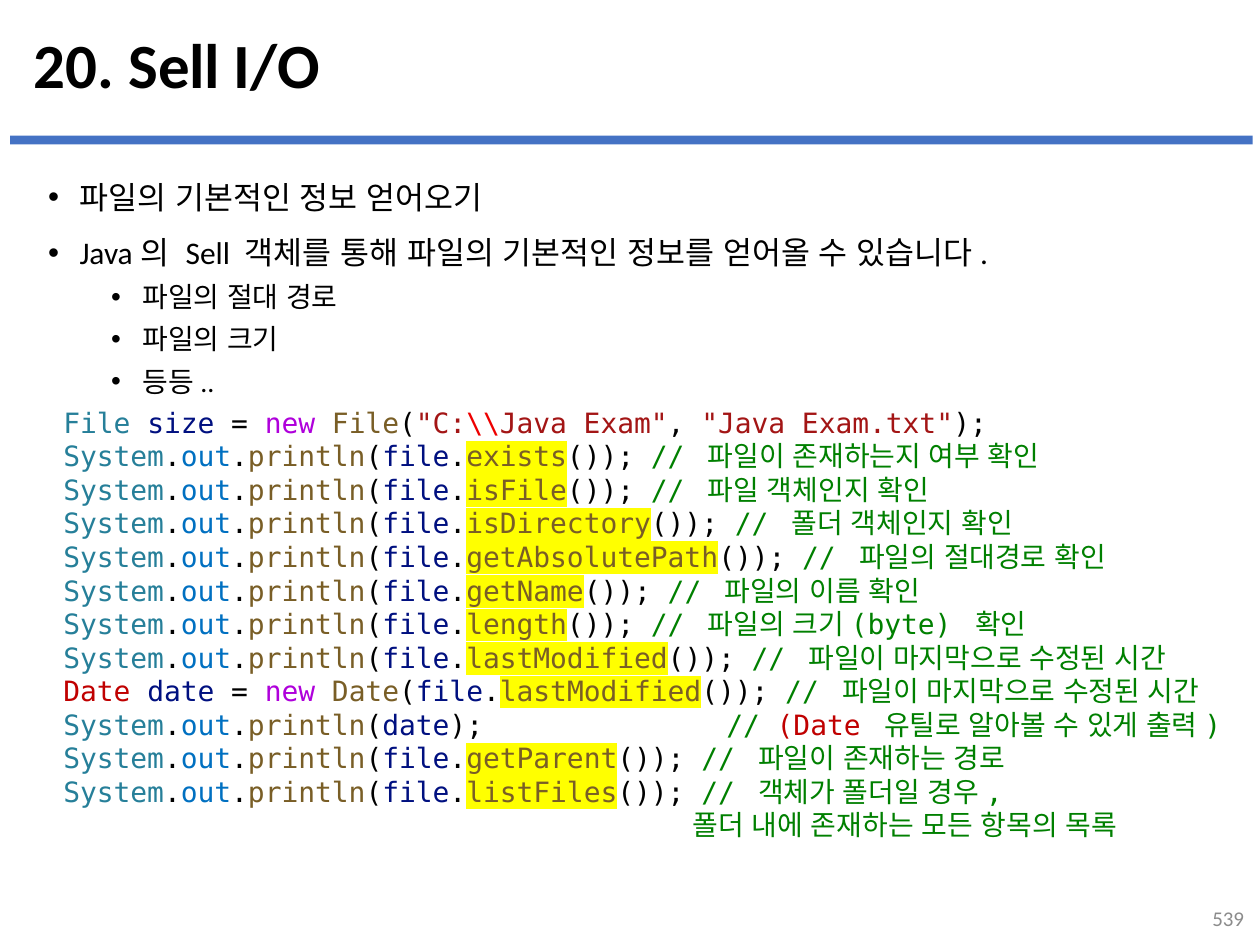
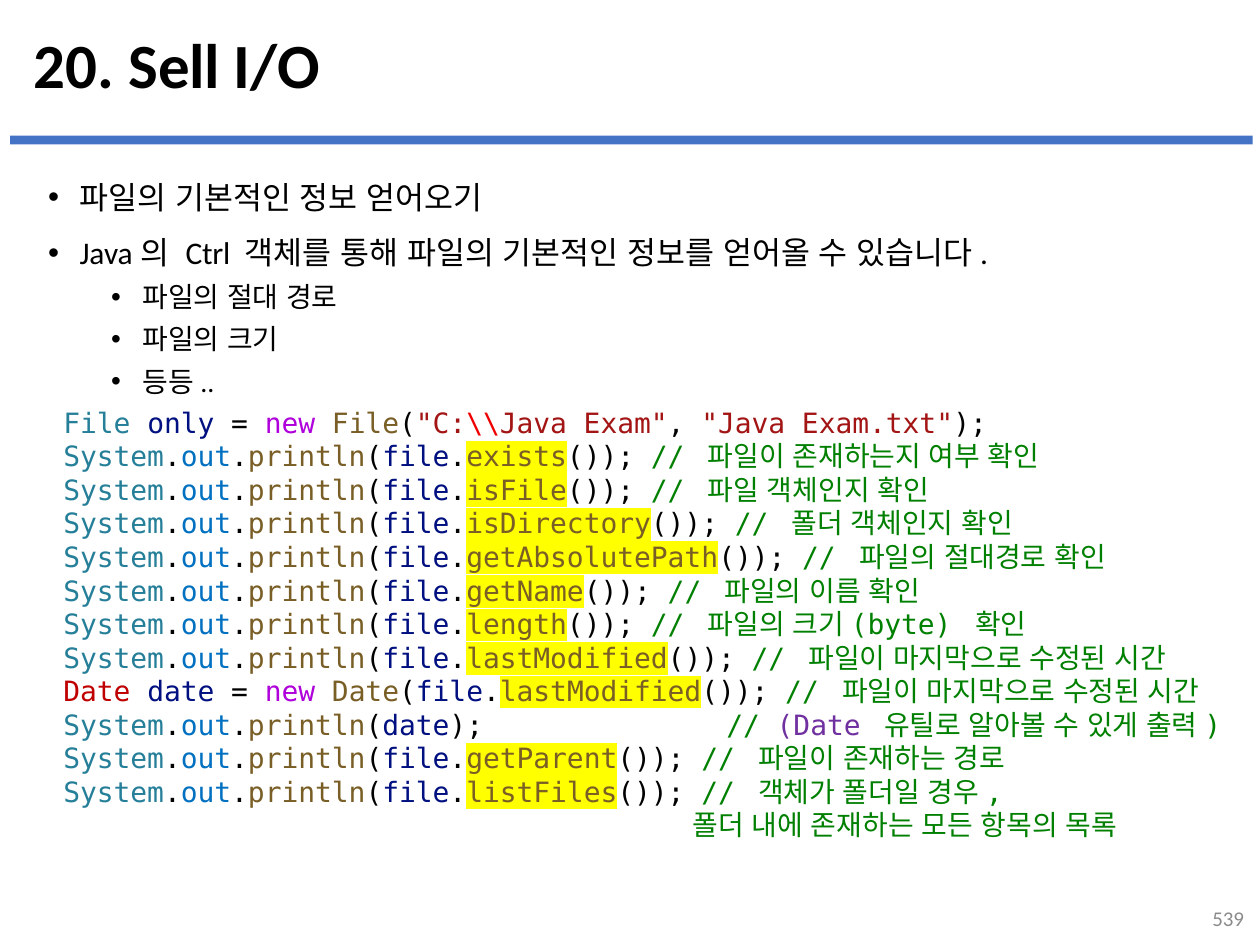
Sell: Sell -> Ctrl (208, 255)
size: size -> only (181, 424)
Date colour: red -> purple (819, 726)
